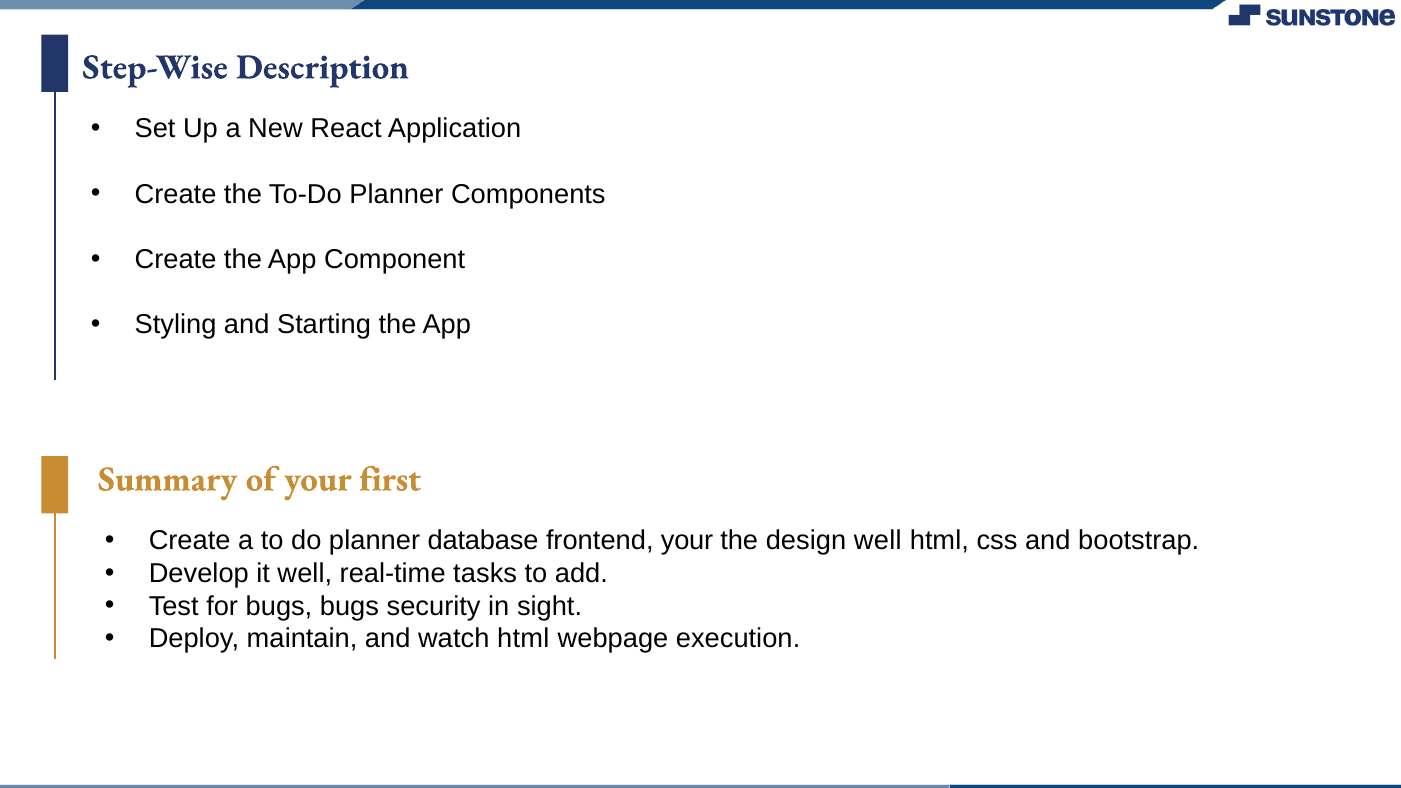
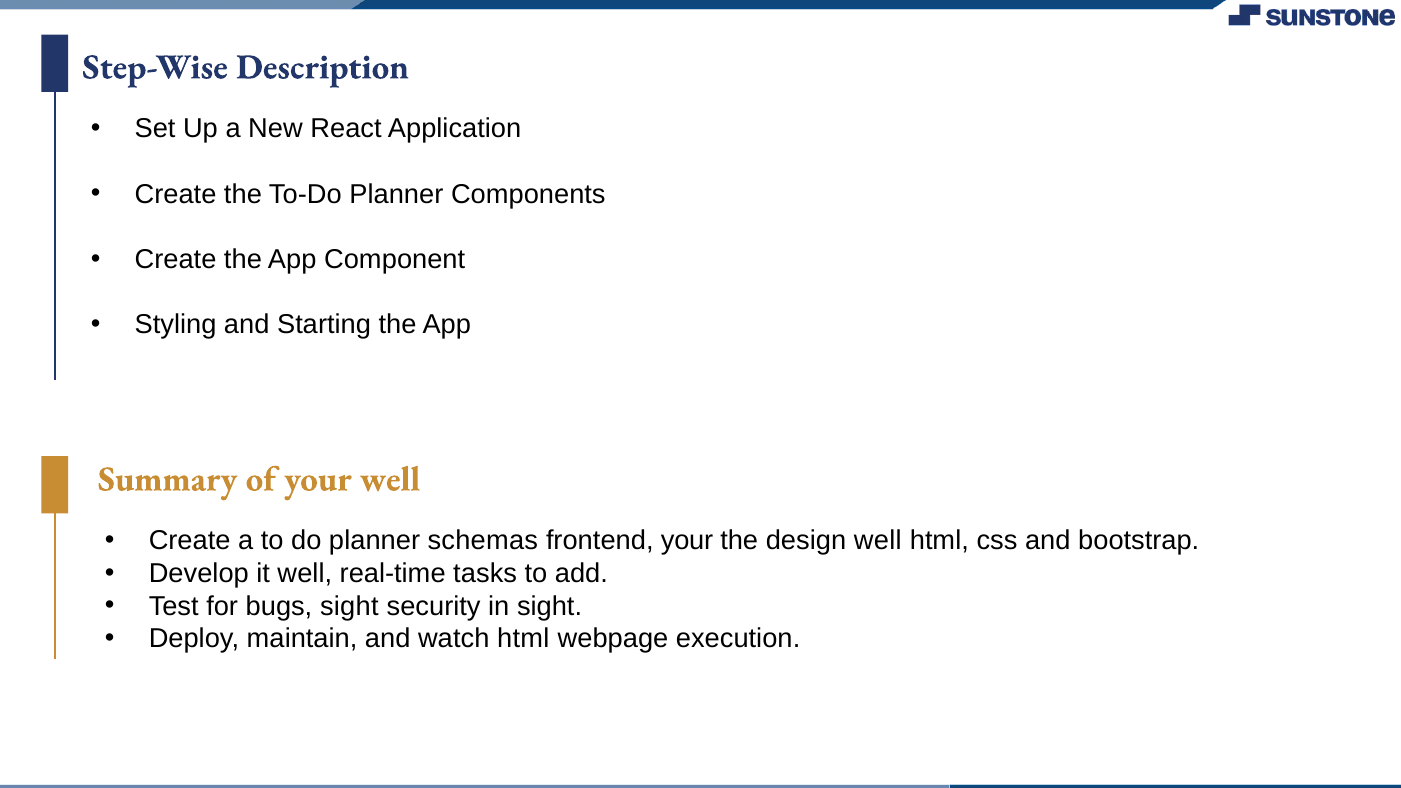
your first: first -> well (390, 479)
database: database -> schemas (483, 541)
bugs bugs: bugs -> sight (349, 606)
